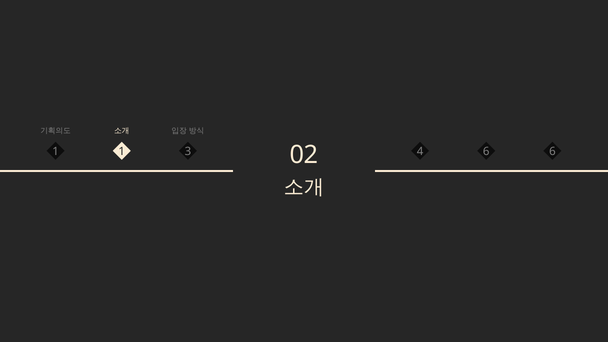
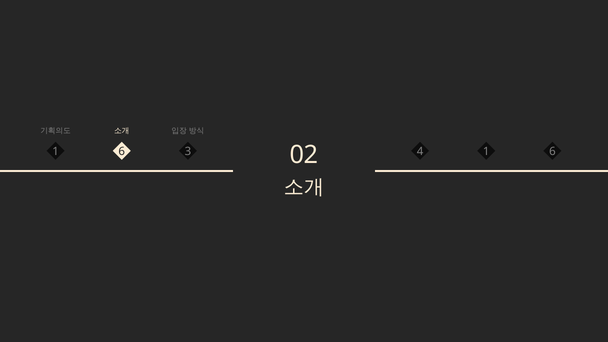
1: 1 -> 6 (122, 152)
4 6: 6 -> 1 (486, 152)
